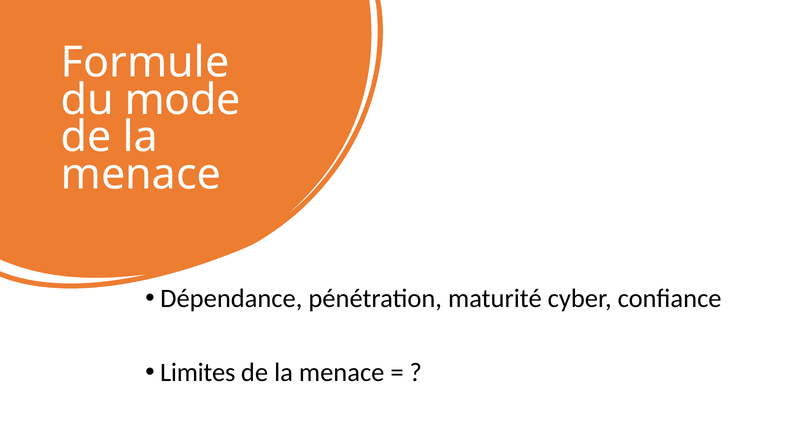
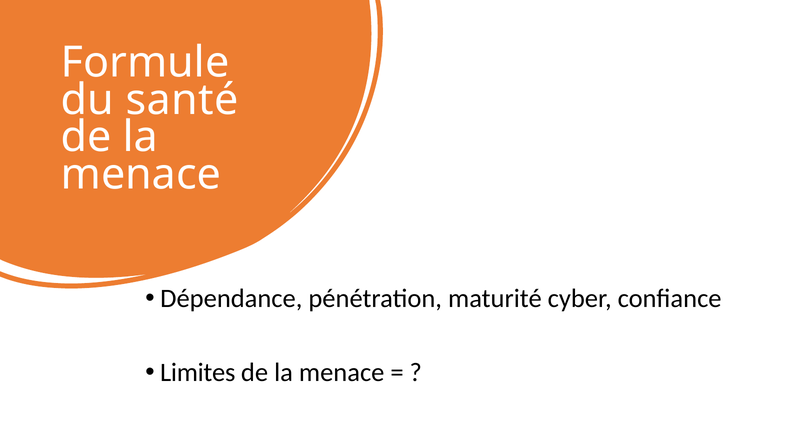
mode: mode -> santé (182, 100)
